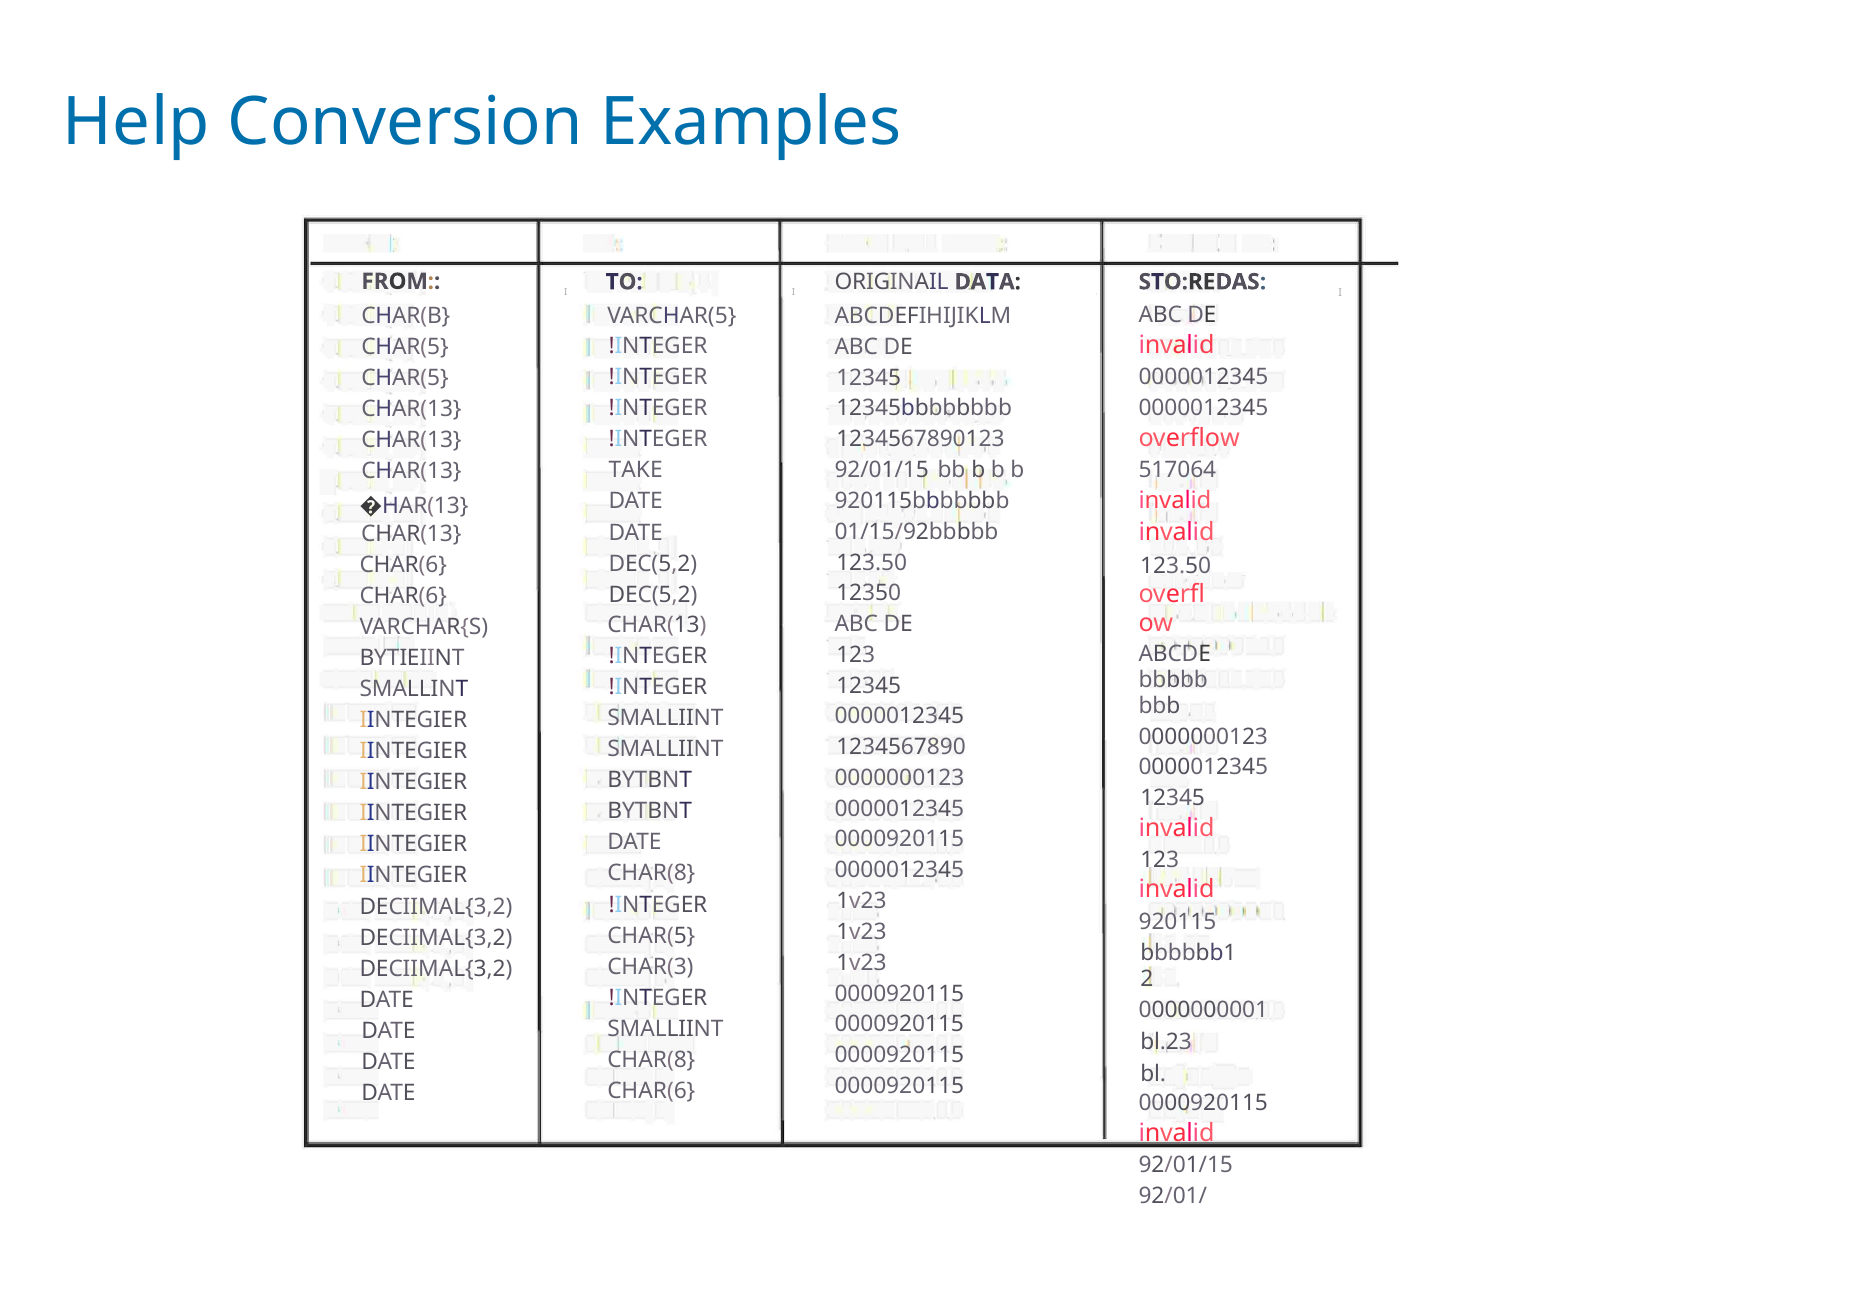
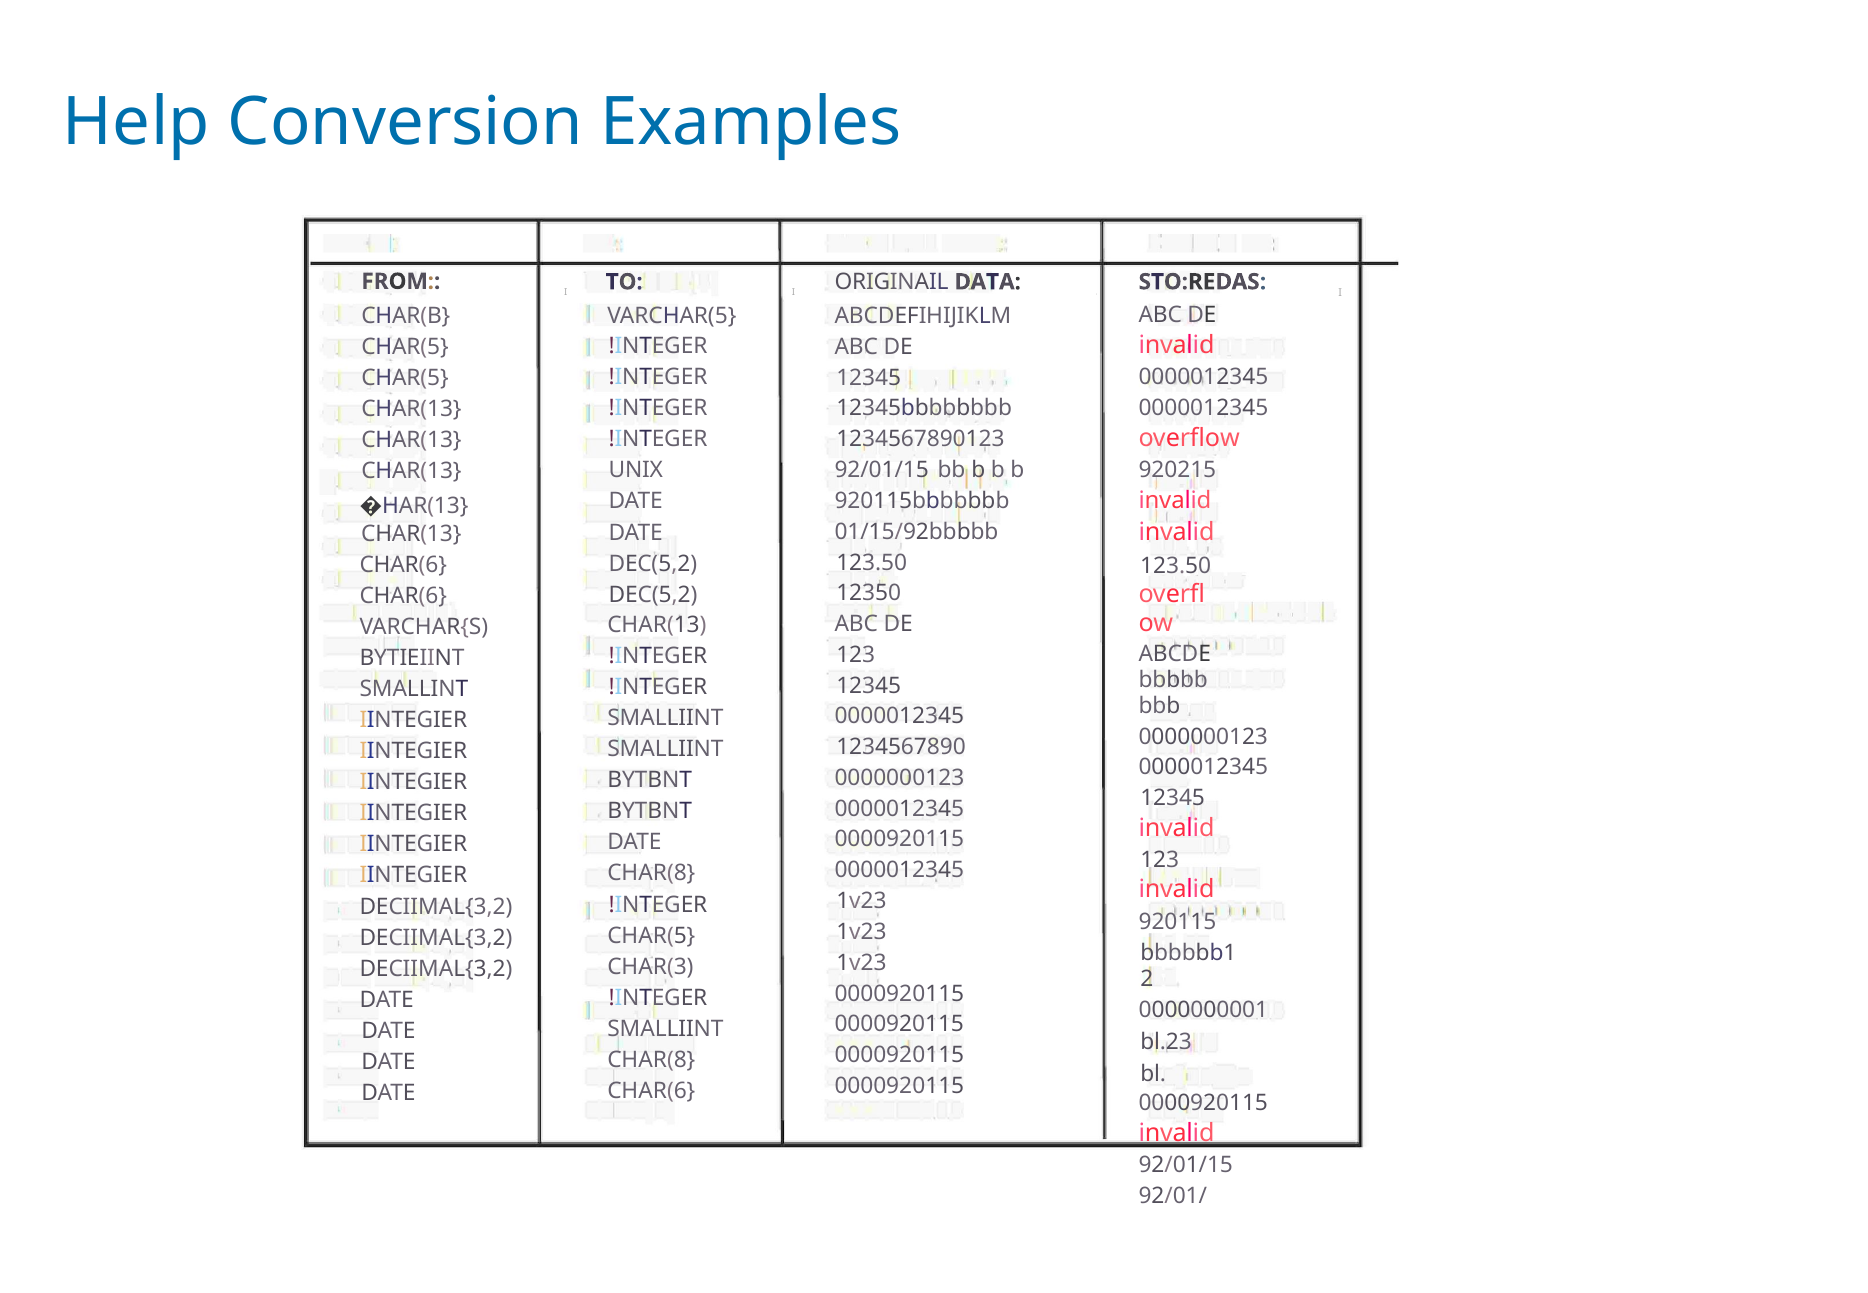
517064: 517064 -> 920215 (1177, 470)
TAKE: TAKE -> UNIX (636, 470)
